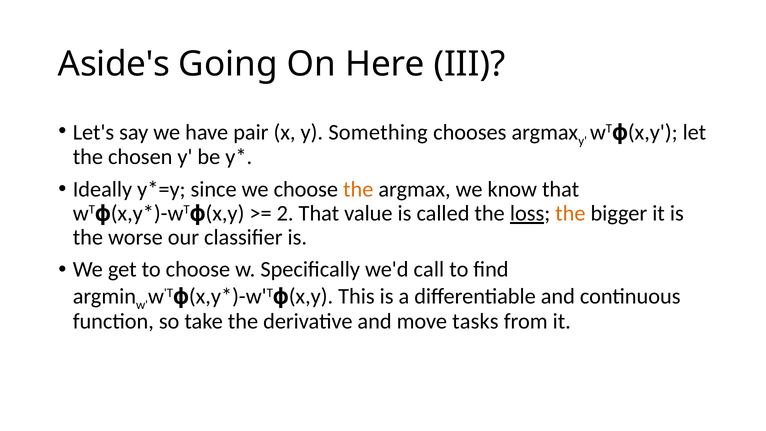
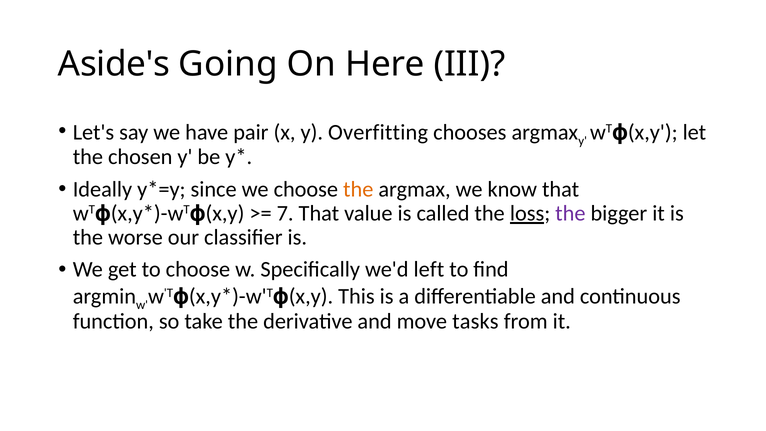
Something: Something -> Overfitting (378, 132)
2: 2 -> 7 (285, 213)
the colour: orange -> purple (570, 213)
call: call -> left (429, 269)
